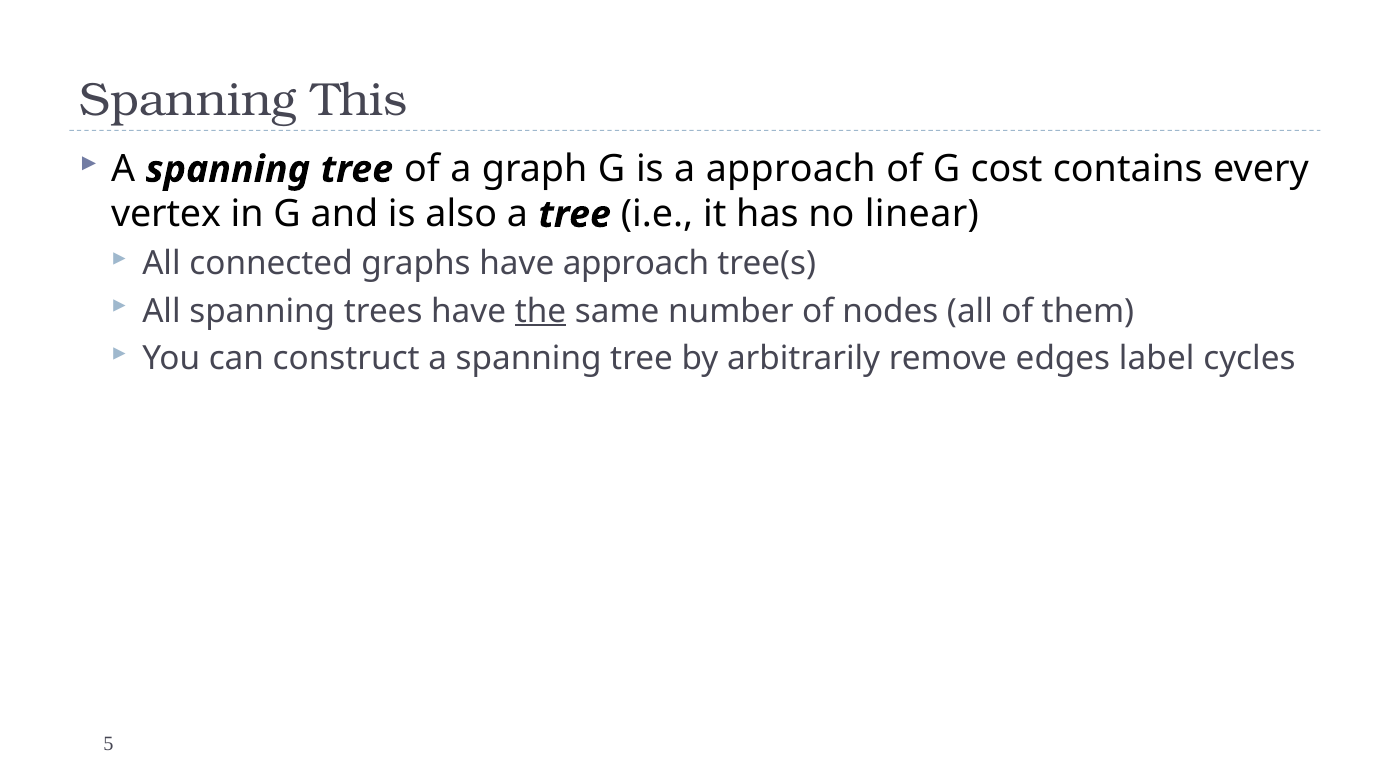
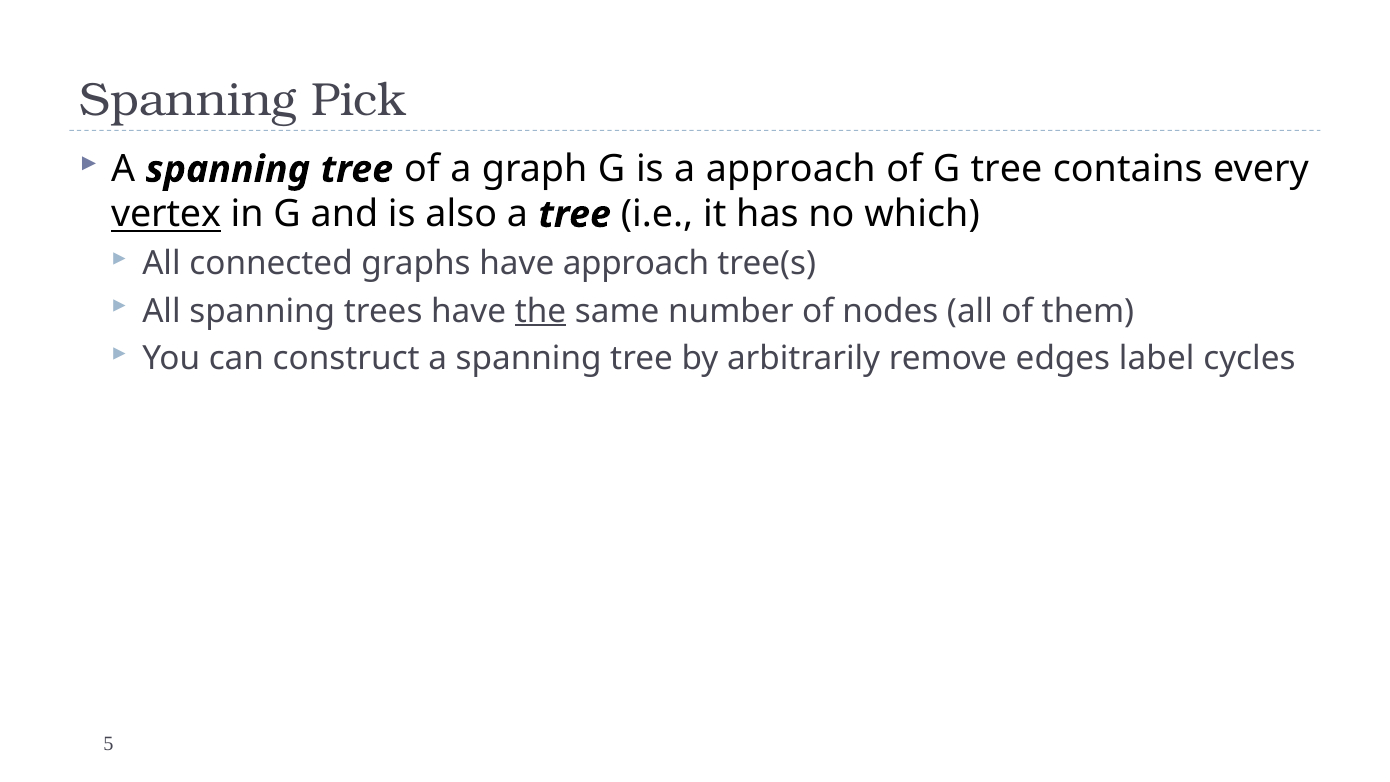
This: This -> Pick (359, 101)
G cost: cost -> tree (1006, 169)
vertex underline: none -> present (166, 215)
linear: linear -> which (922, 215)
